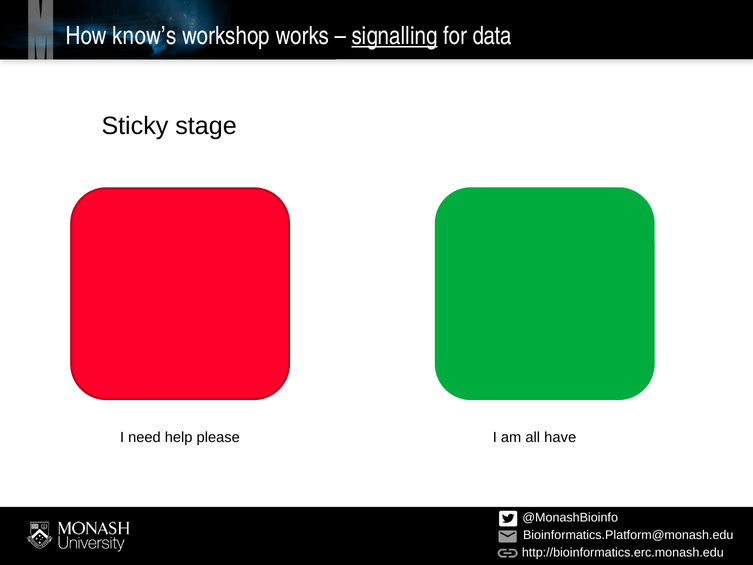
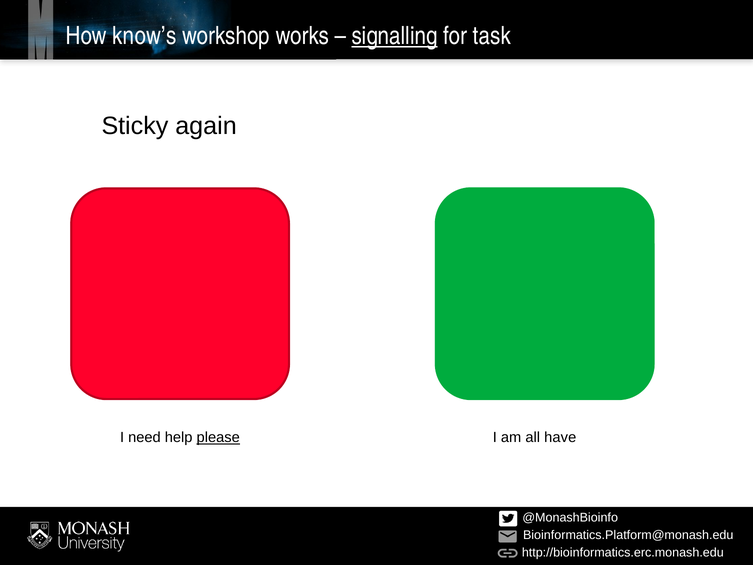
data: data -> task (492, 36)
stage: stage -> again (206, 126)
please underline: none -> present (218, 437)
